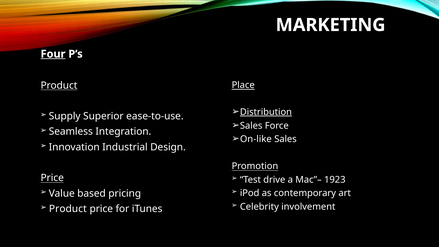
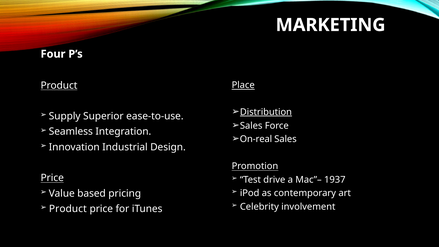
Four underline: present -> none (53, 54)
On-like: On-like -> On-real (256, 139)
1923: 1923 -> 1937 (335, 180)
